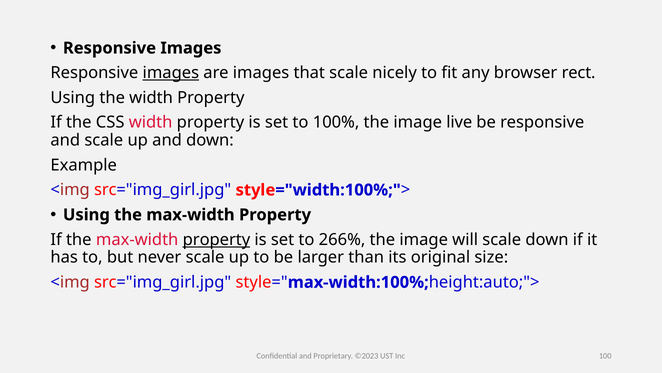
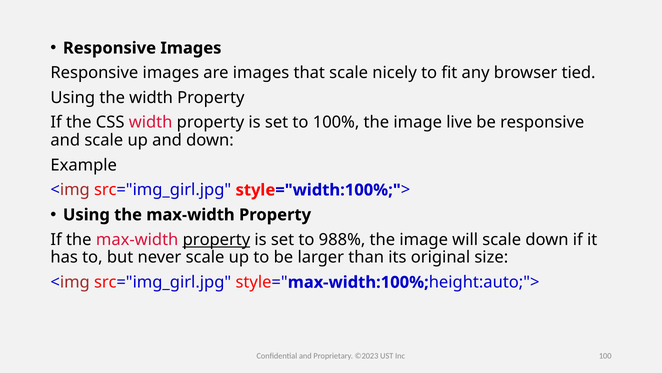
images underline: present -> none (171, 73)
rect: rect -> tied (579, 73)
266%: 266% -> 988% (342, 239)
